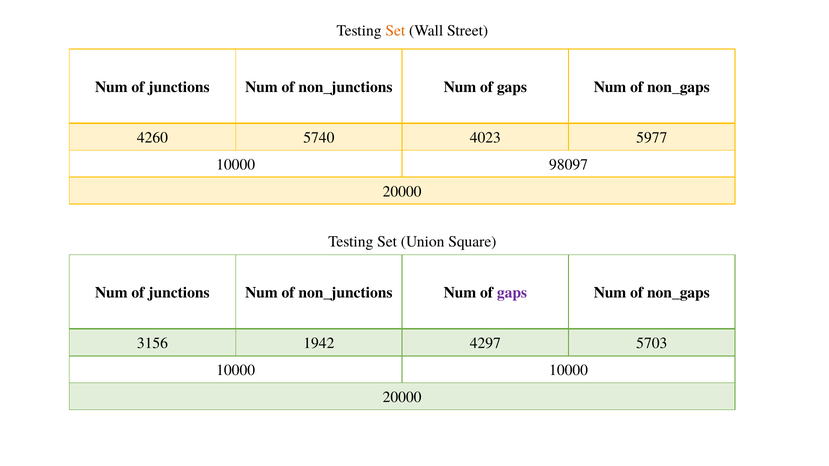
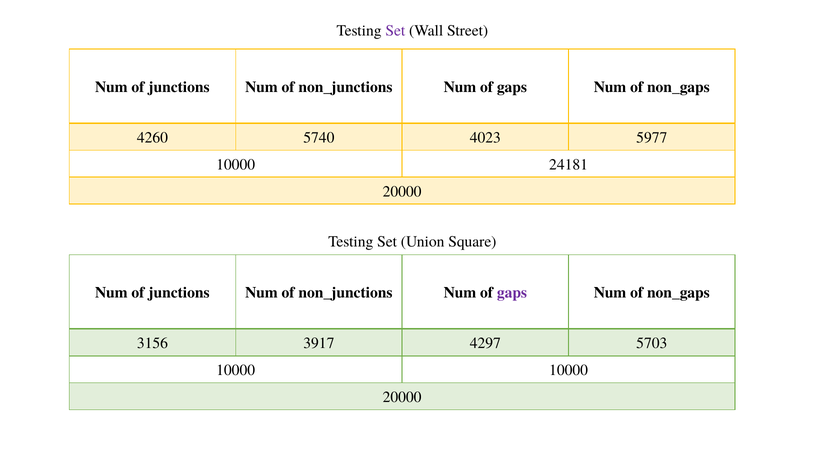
Set colour: orange -> purple (395, 30)
98097: 98097 -> 24181 (569, 165)
1942: 1942 -> 3917 (319, 344)
